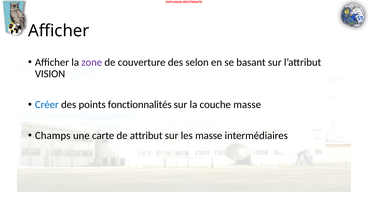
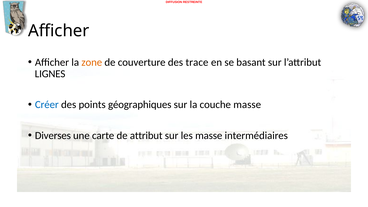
zone colour: purple -> orange (92, 62)
selon: selon -> trace (197, 62)
VISION: VISION -> LIGNES (50, 74)
fonctionnalités: fonctionnalités -> géographiques (140, 105)
Champs: Champs -> Diverses (53, 136)
